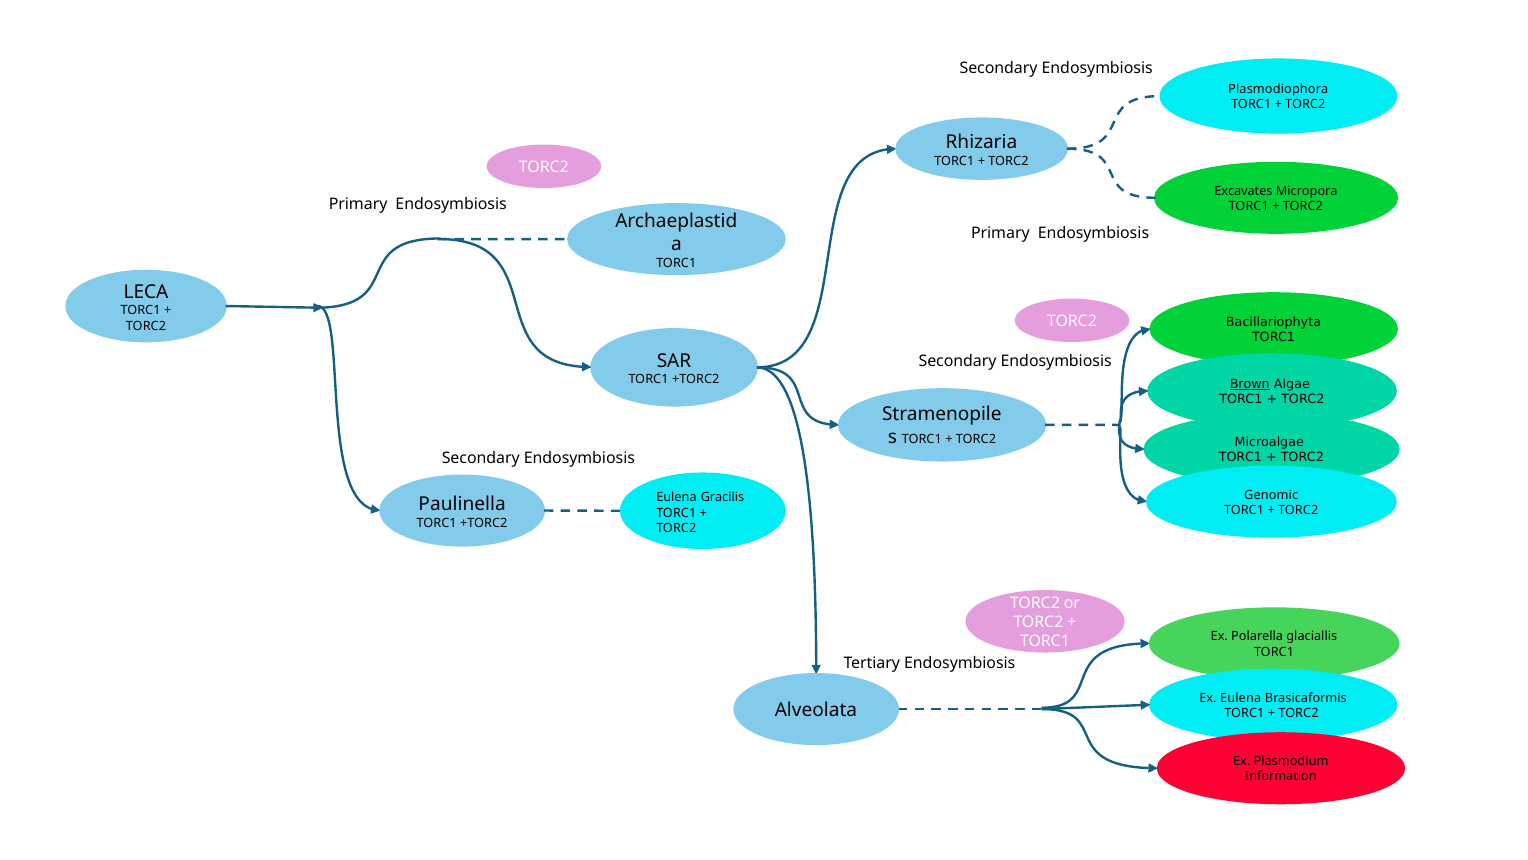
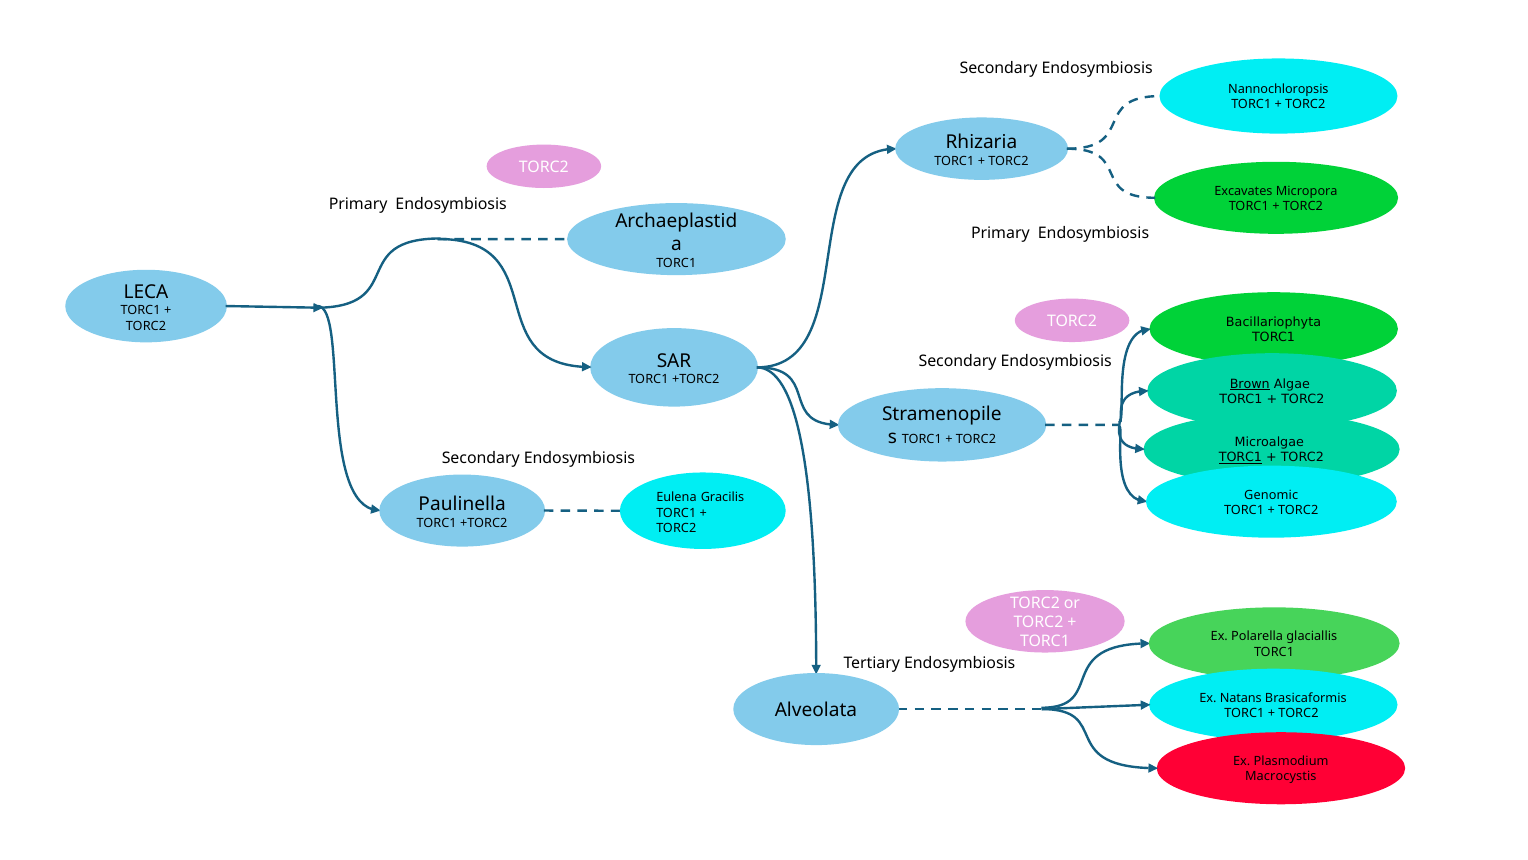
Plasmodiophora: Plasmodiophora -> Nannochloropsis (1278, 89)
TORC1 underline: none -> present (1240, 457)
Ex Eulena: Eulena -> Natans (1241, 698)
Information: Information -> Macrocystis (1281, 776)
